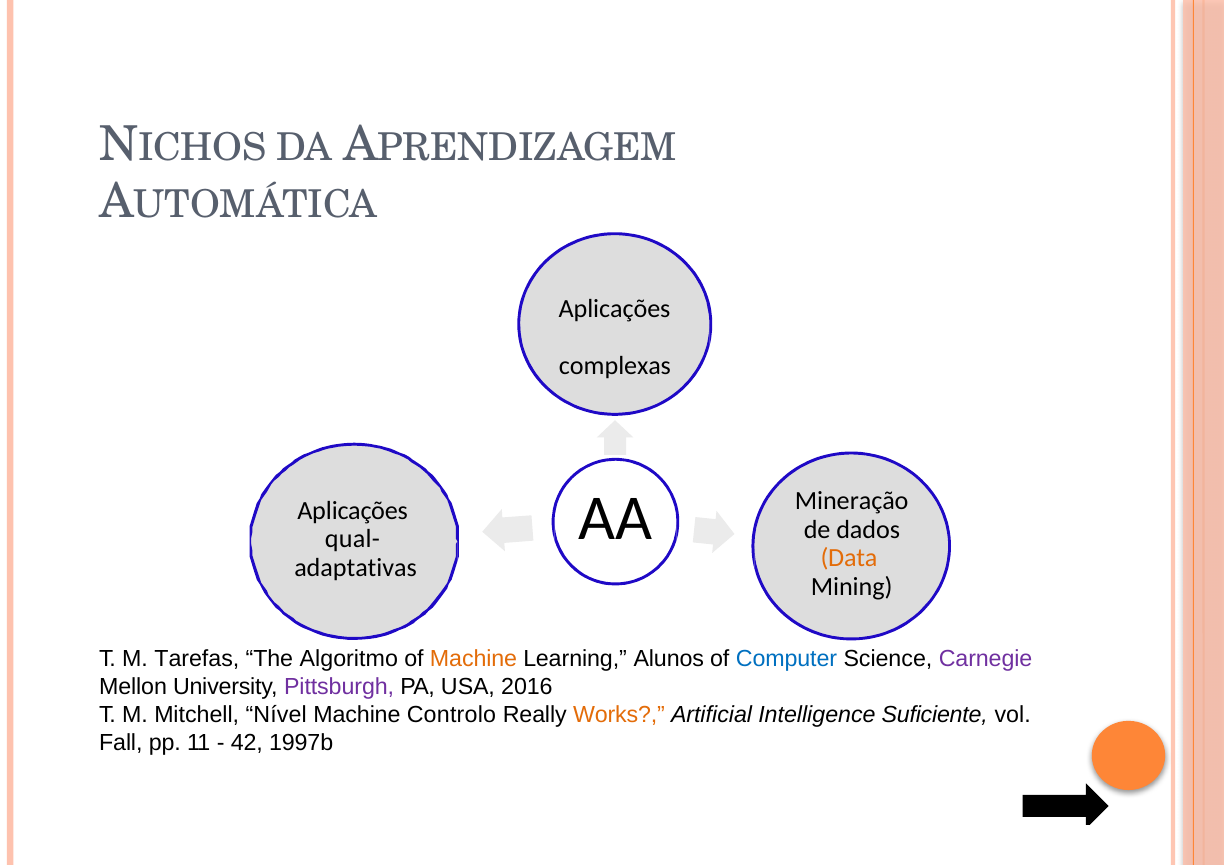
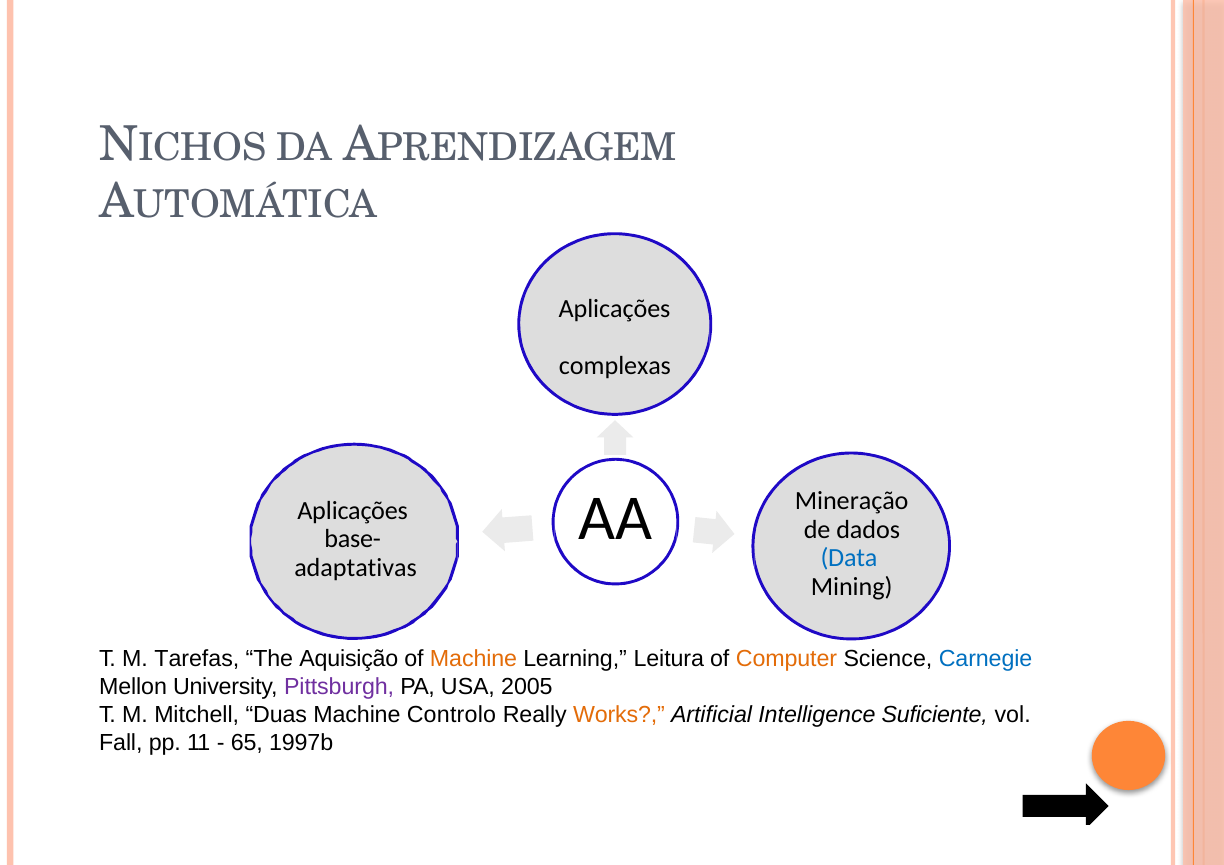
qual-: qual- -> base- (353, 539)
Data colour: orange -> blue (849, 558)
Algoritmo: Algoritmo -> Aquisição (349, 659)
Alunos: Alunos -> Leitura (669, 659)
Computer colour: blue -> orange (786, 659)
Carnegie colour: purple -> blue (986, 659)
2016: 2016 -> 2005 (527, 687)
Nível: Nível -> Duas (276, 715)
42: 42 -> 65 (247, 742)
